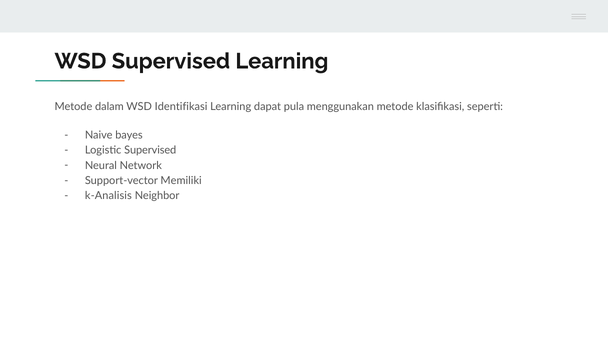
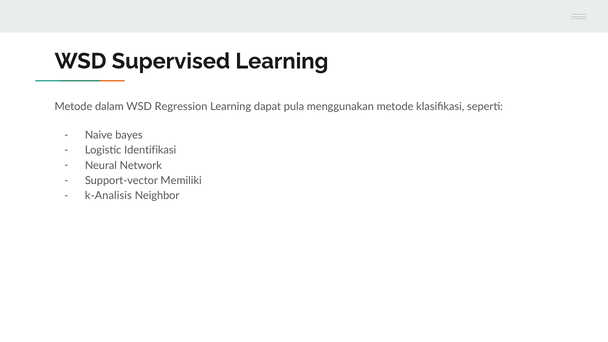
Identifikasi: Identifikasi -> Regression (181, 106)
Logistic Supervised: Supervised -> Identifikasi (150, 150)
